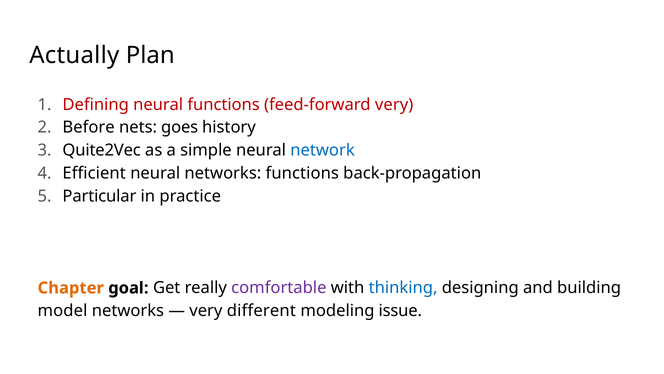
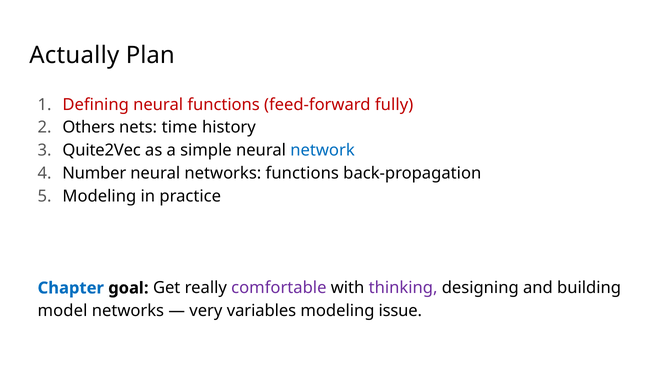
feed-forward very: very -> fully (394, 104)
Before: Before -> Others (89, 127)
goes: goes -> time (179, 127)
Efficient: Efficient -> Number (94, 173)
Particular: Particular -> Modeling (99, 196)
Chapter colour: orange -> blue (71, 288)
thinking colour: blue -> purple (403, 288)
different: different -> variables (261, 311)
